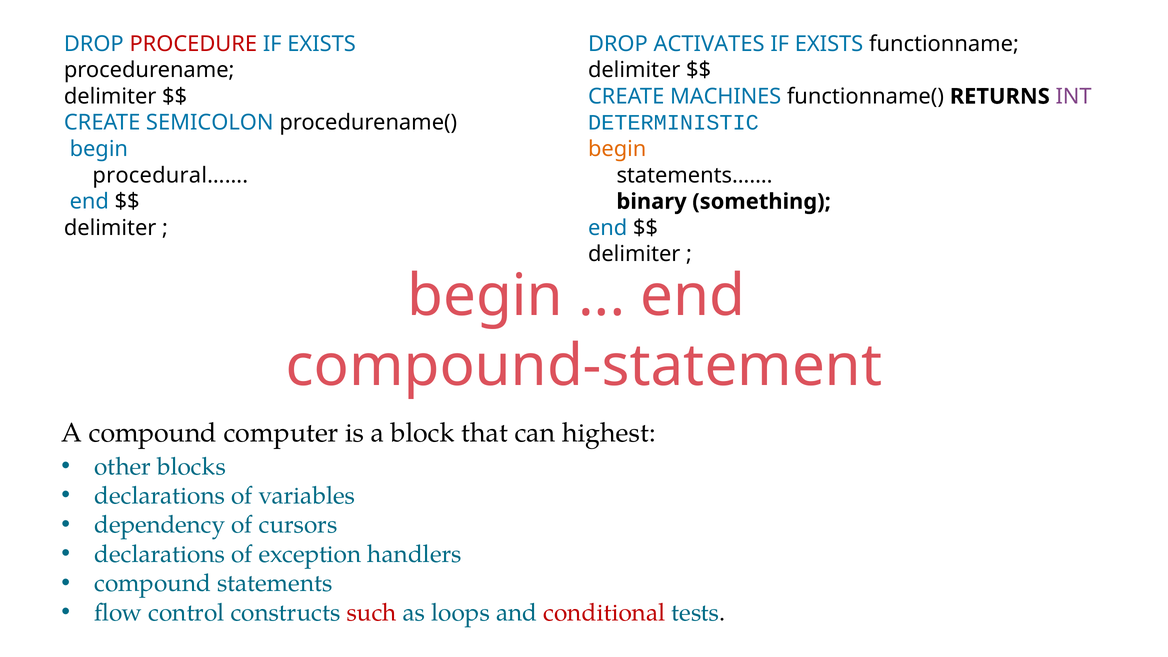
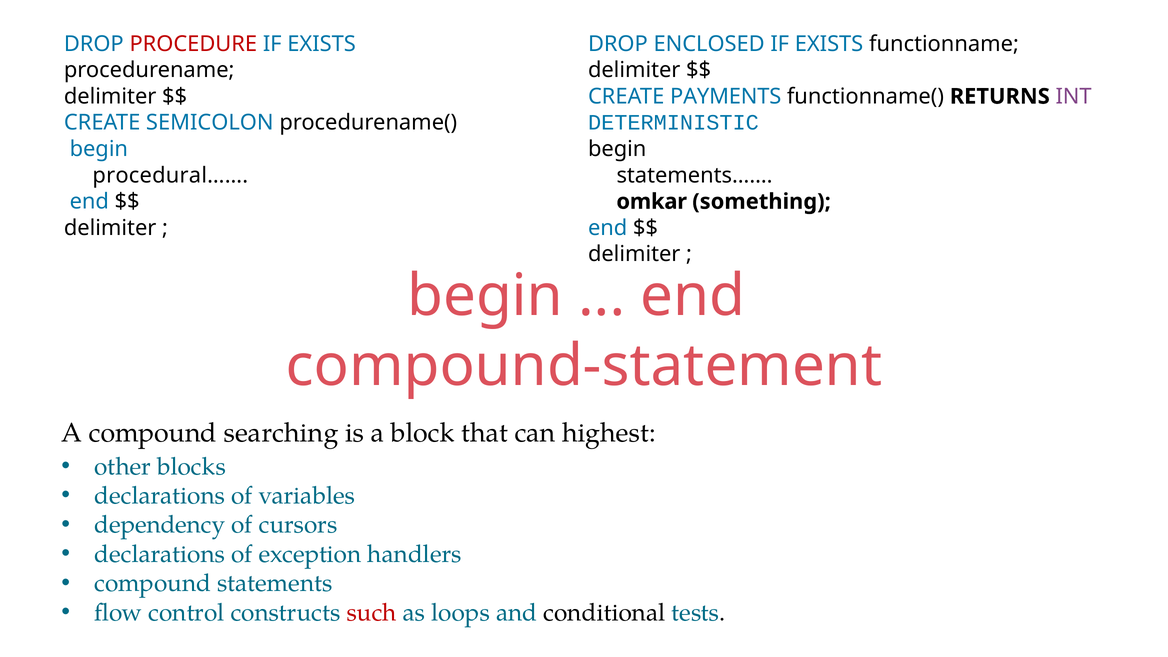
ACTIVATES: ACTIVATES -> ENCLOSED (709, 44)
MACHINES: MACHINES -> PAYMENTS (726, 96)
begin colour: orange -> black (617, 149)
binary: binary -> omkar (652, 202)
computer: computer -> searching (281, 433)
conditional colour: red -> black (604, 613)
